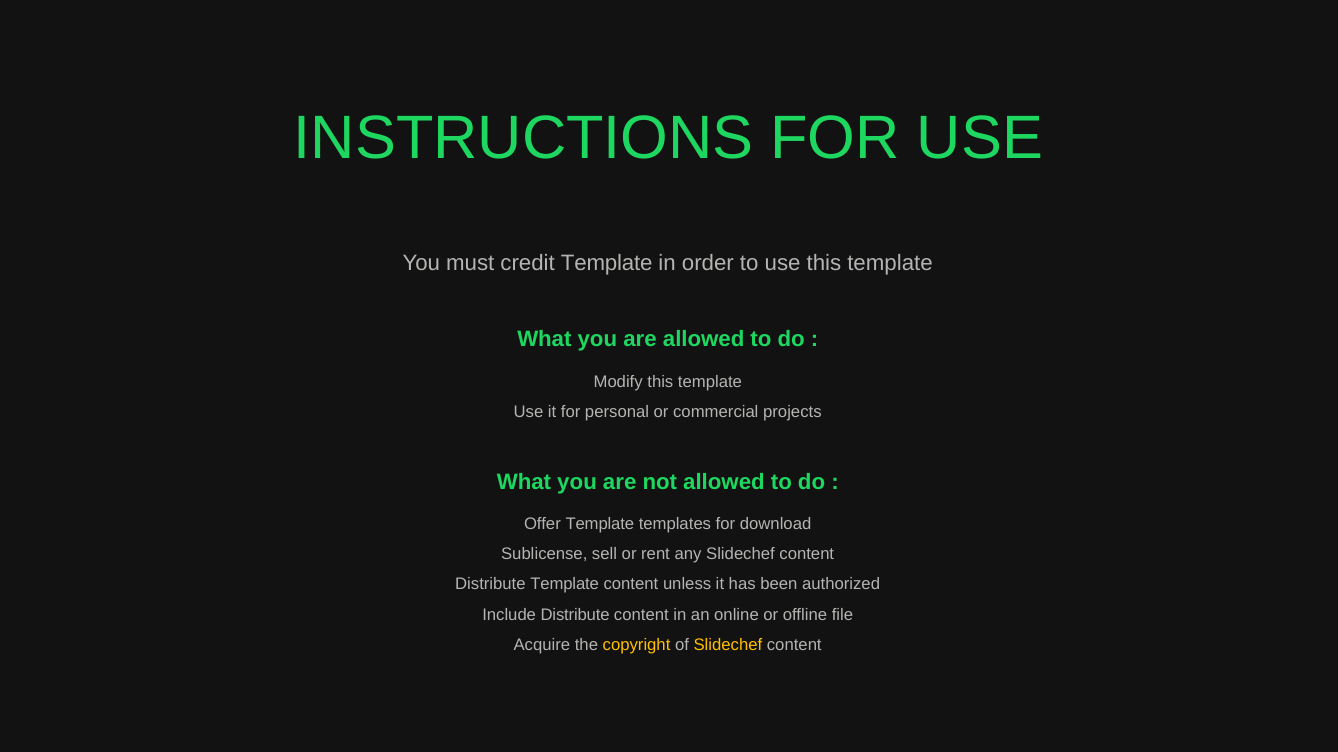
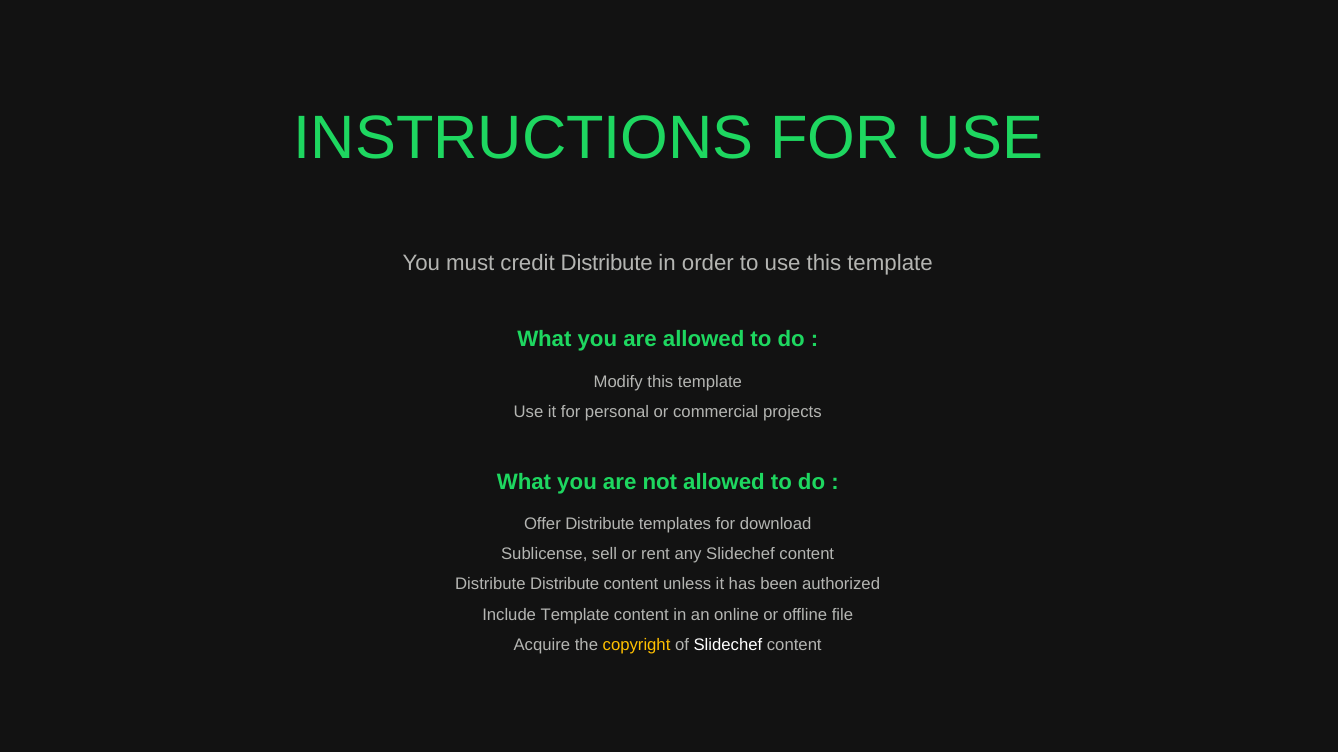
credit Template: Template -> Distribute (607, 264)
Offer Template: Template -> Distribute (600, 525)
Distribute Template: Template -> Distribute (565, 585)
Include Distribute: Distribute -> Template (575, 615)
Slidechef colour: yellow -> white (728, 645)
